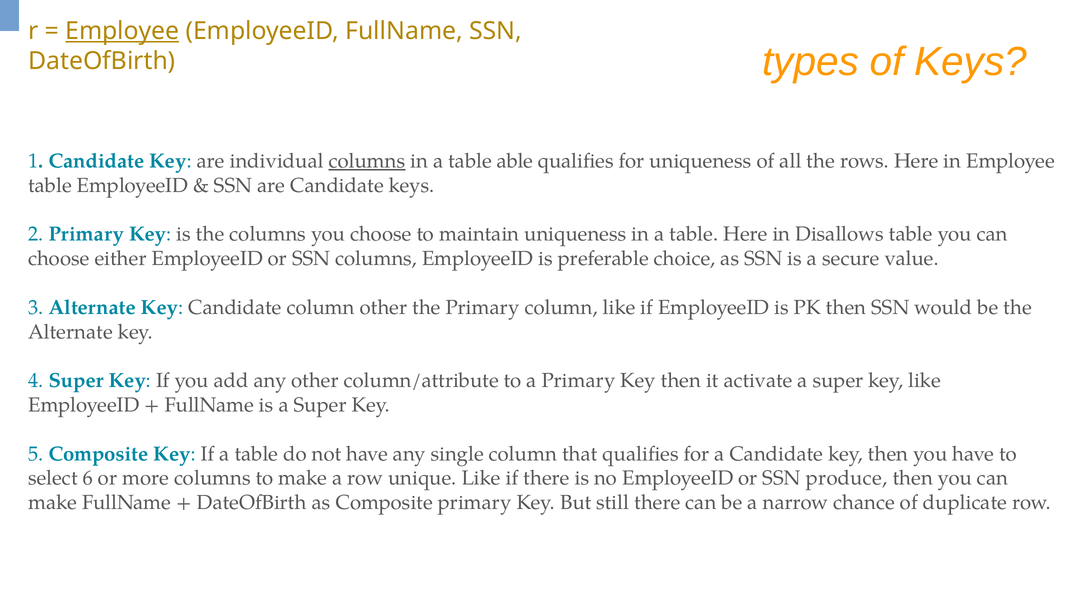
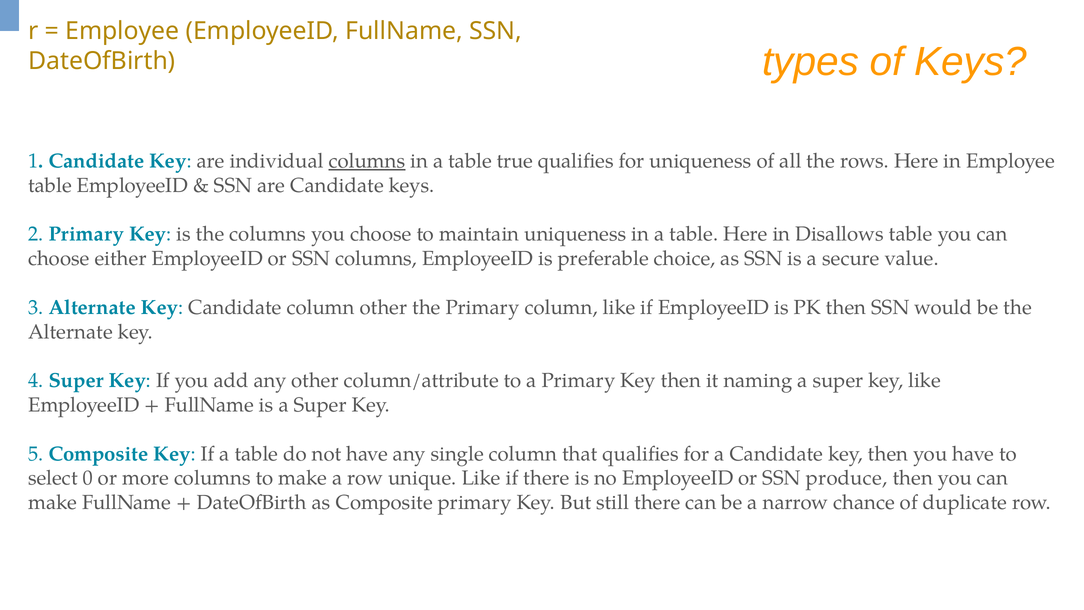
Employee underline: present -> none (122, 31)
able: able -> true (515, 161)
activate: activate -> naming (758, 380)
6: 6 -> 0 (88, 478)
